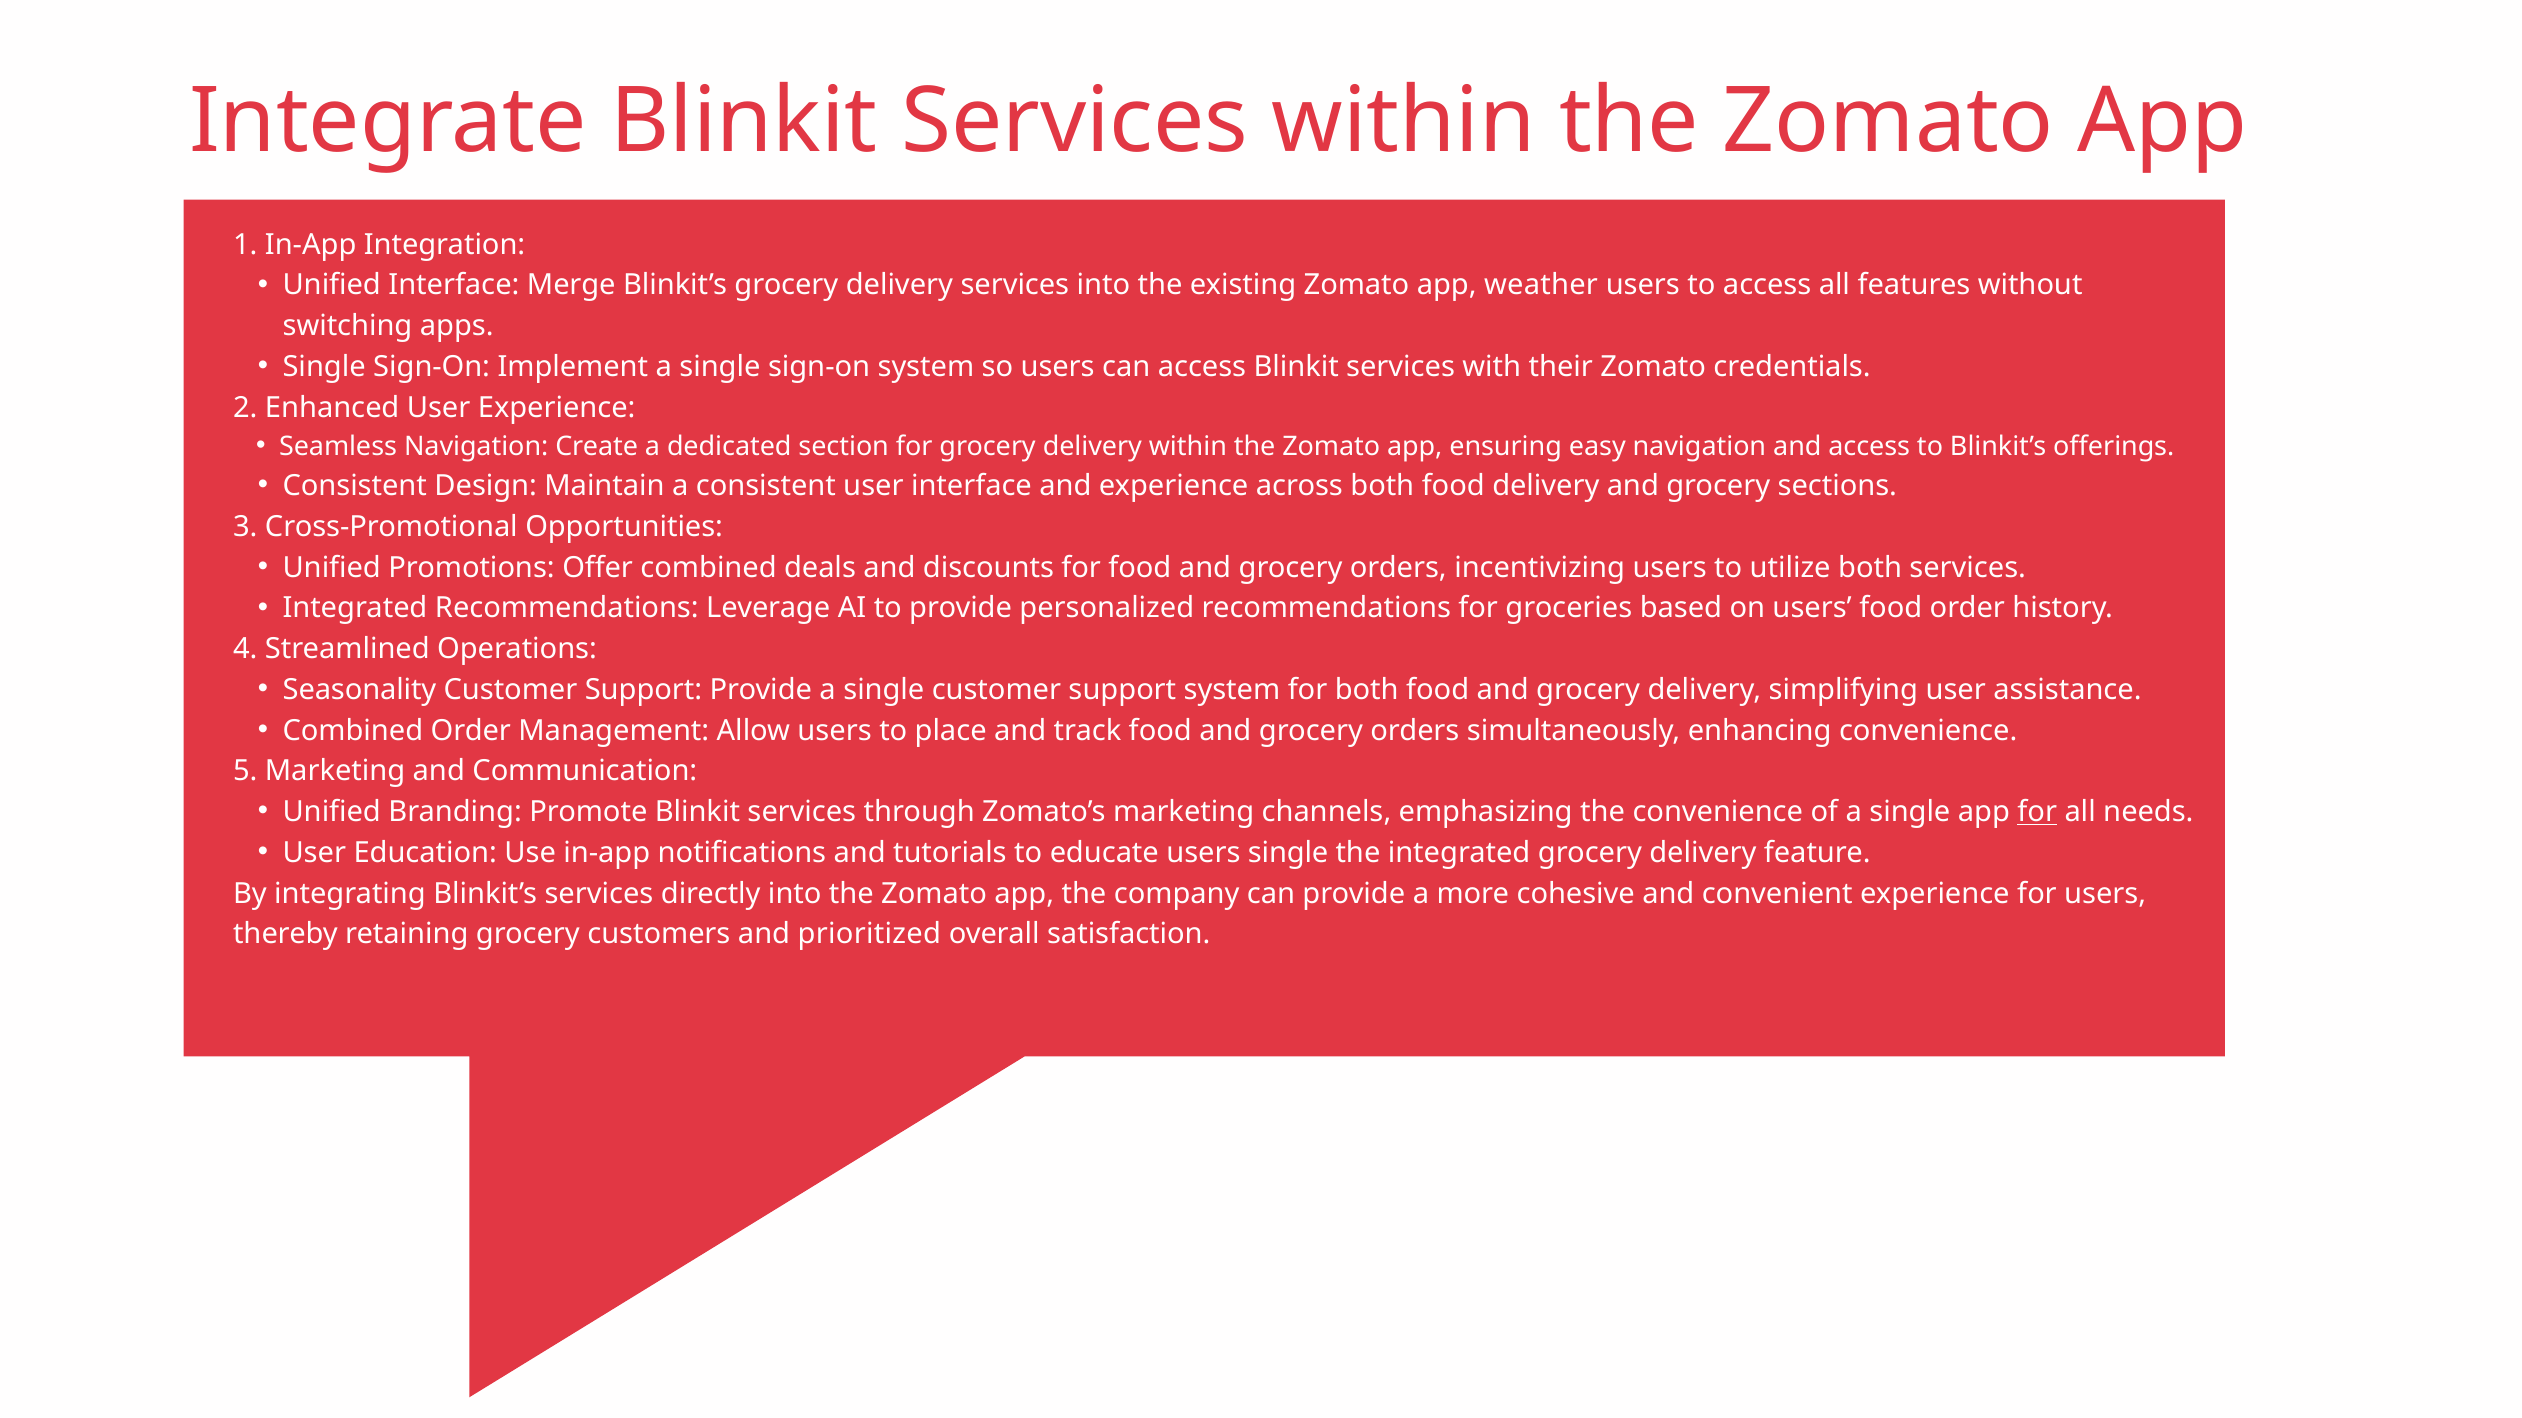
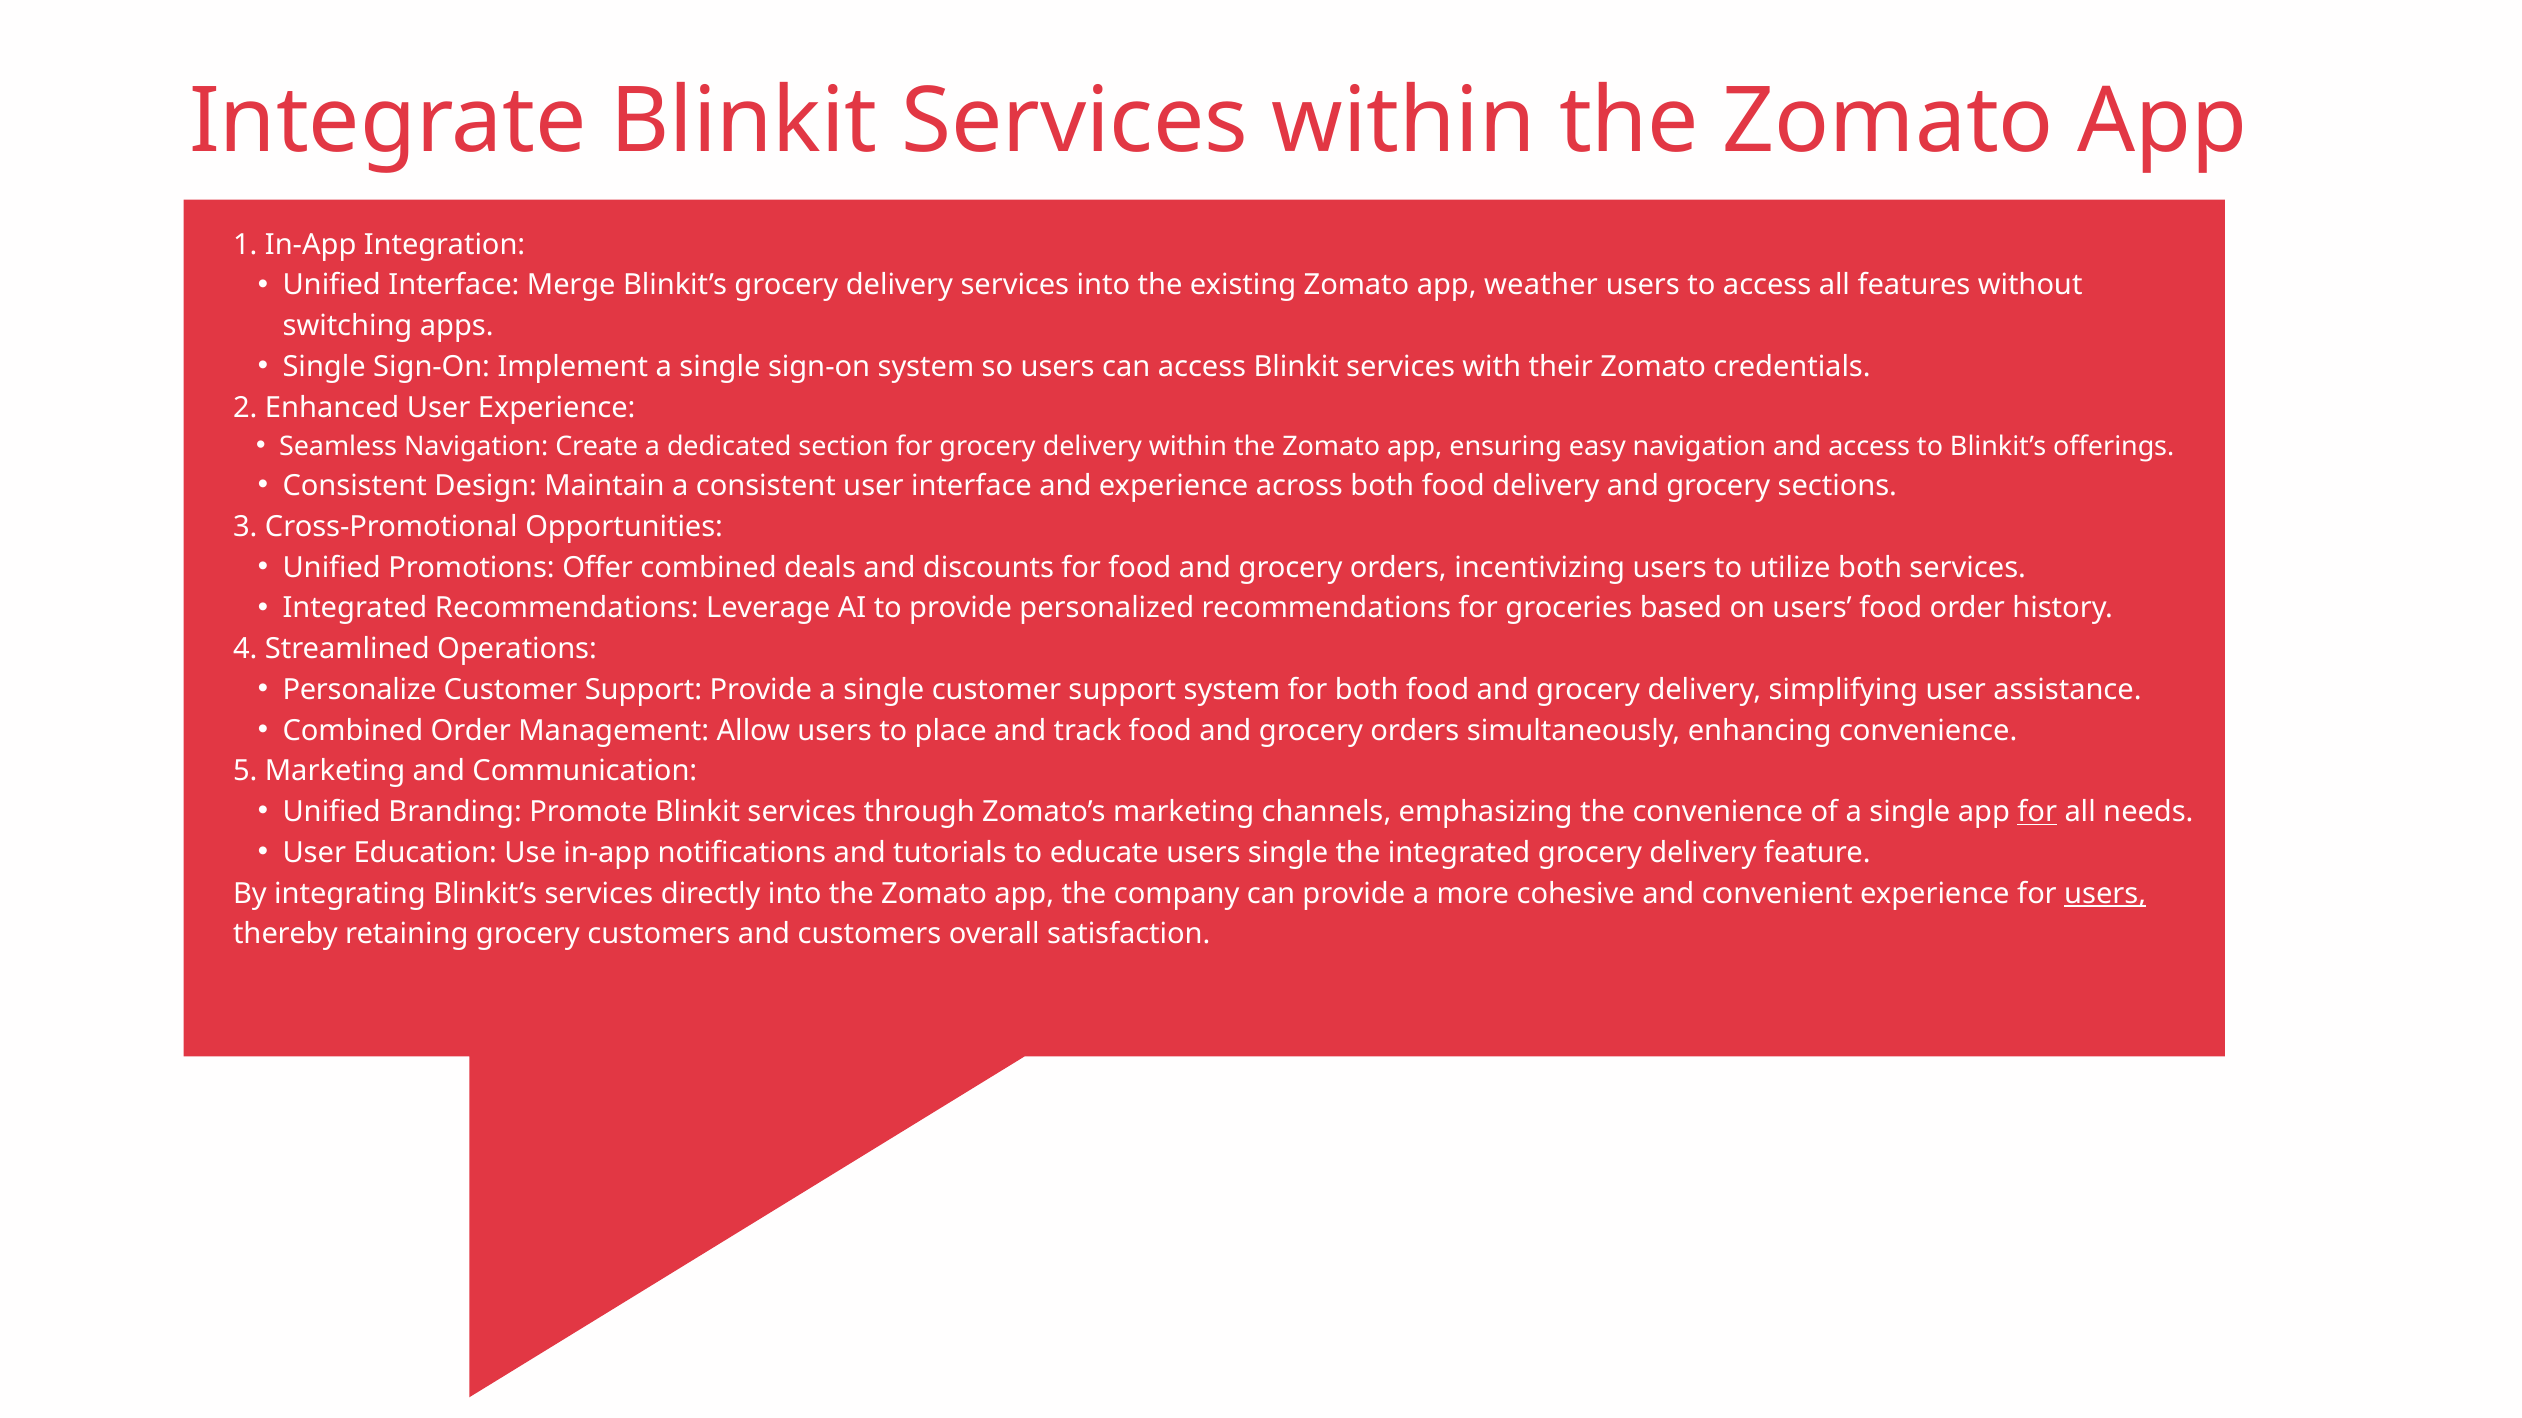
Seasonality: Seasonality -> Personalize (360, 690)
users underline: none -> present (2105, 894)
and prioritized: prioritized -> customers (869, 935)
